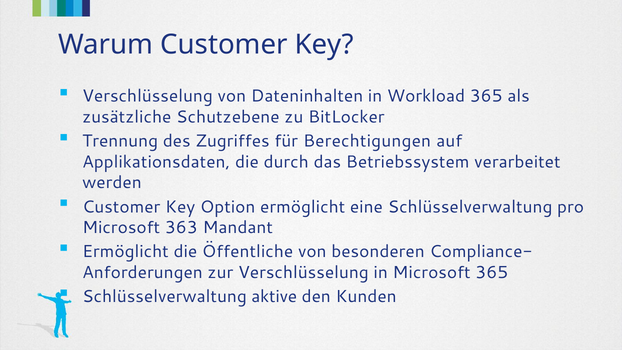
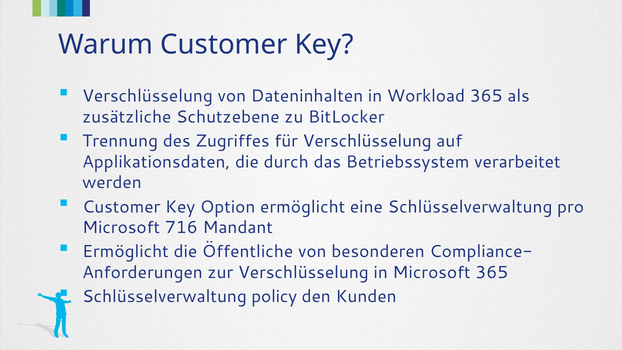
für Berechtigungen: Berechtigungen -> Verschlüsselung (367, 141)
363: 363 -> 716 (181, 227)
aktive: aktive -> policy (274, 297)
